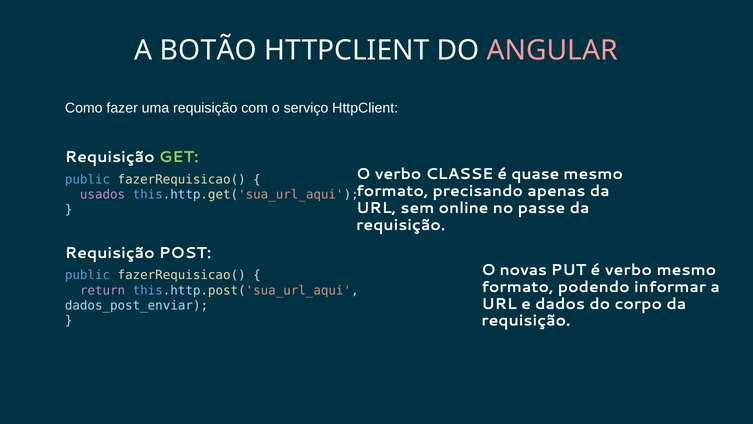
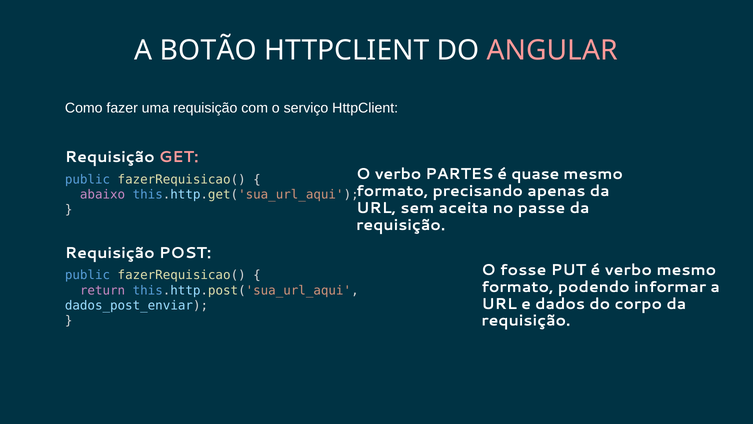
GET colour: light green -> pink (179, 157)
CLASSE: CLASSE -> PARTES (459, 174)
usados: usados -> abaixo (103, 194)
online: online -> aceita (463, 208)
novas: novas -> fosse (523, 270)
